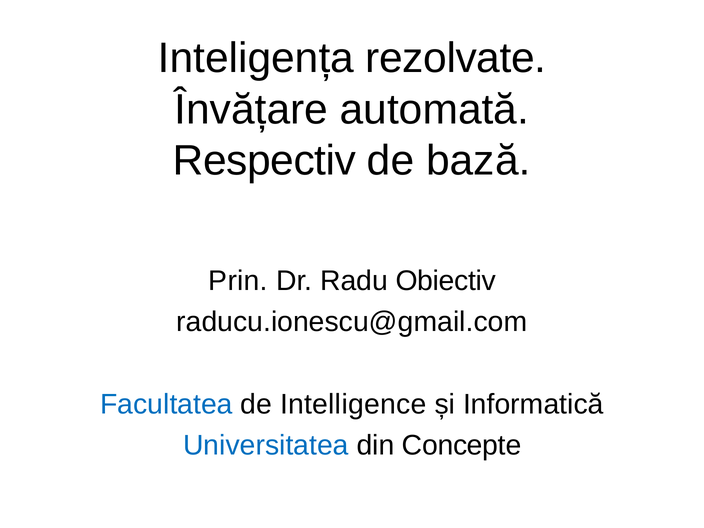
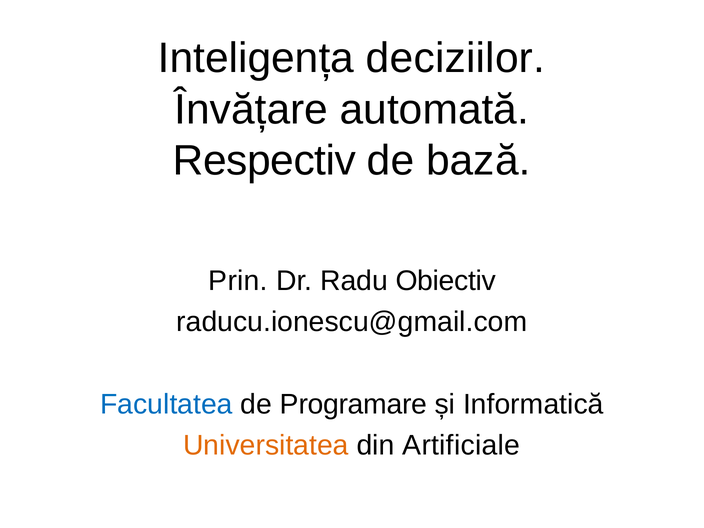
rezolvate: rezolvate -> deciziilor (455, 58)
Intelligence: Intelligence -> Programare (354, 404)
Universitatea colour: blue -> orange (266, 446)
Concepte: Concepte -> Artificiale (461, 446)
